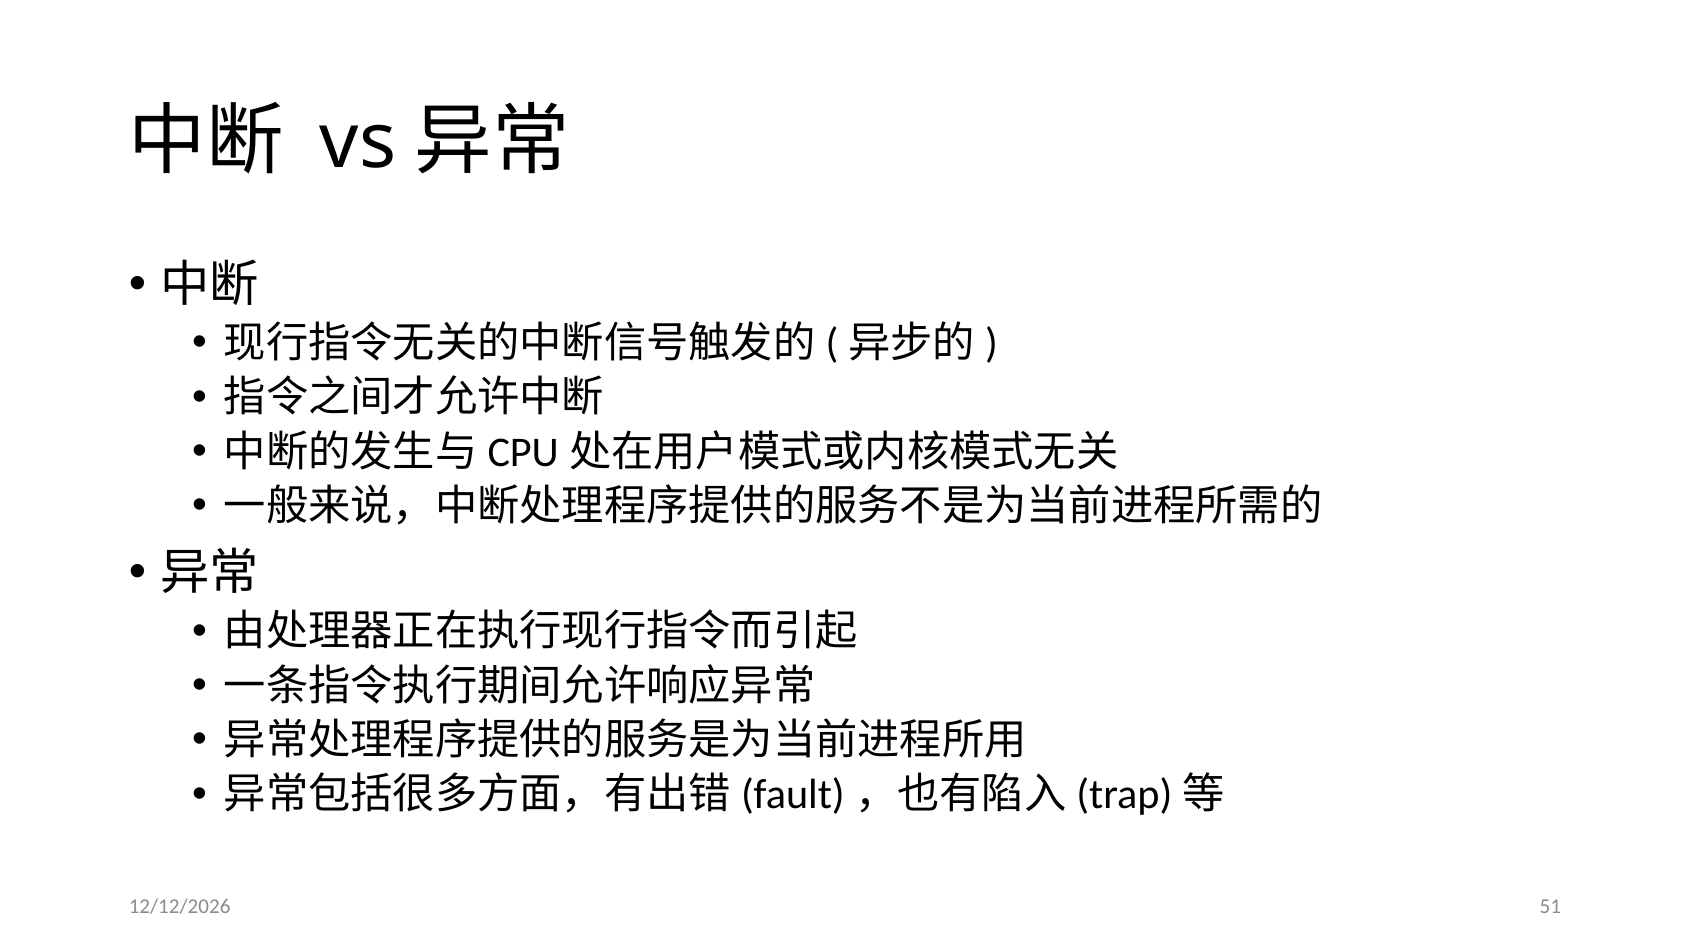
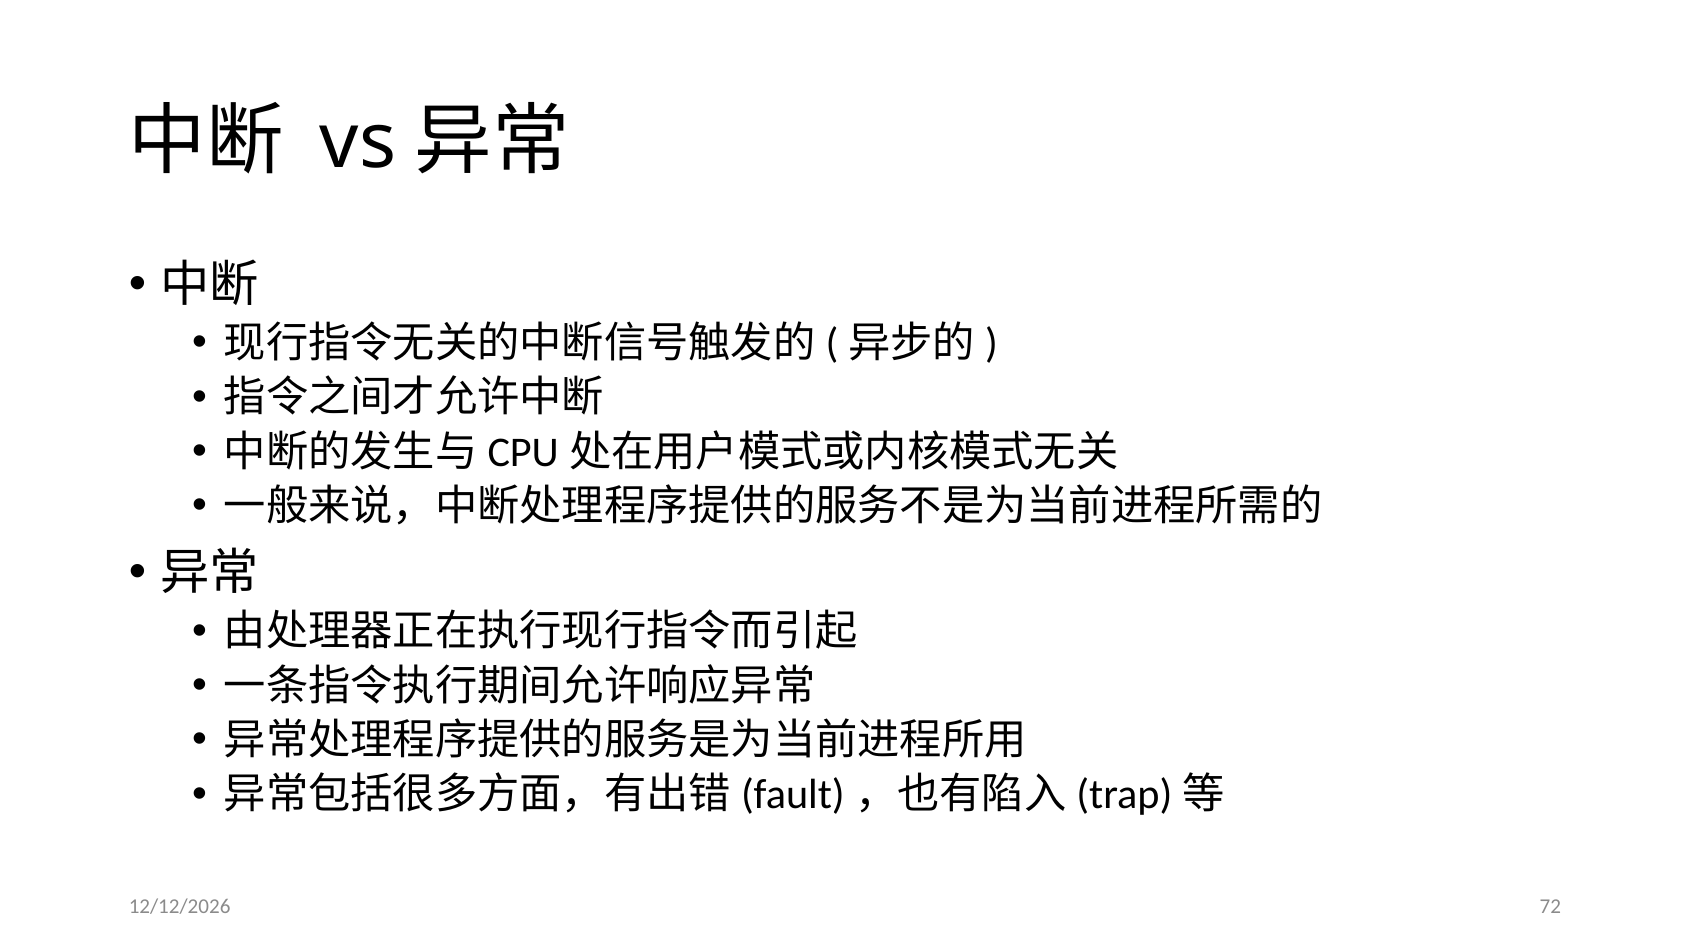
51: 51 -> 72 (1550, 908)
